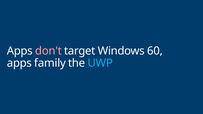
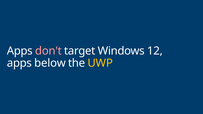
60: 60 -> 12 (155, 51)
family: family -> below (50, 63)
UWP colour: light blue -> yellow (100, 63)
